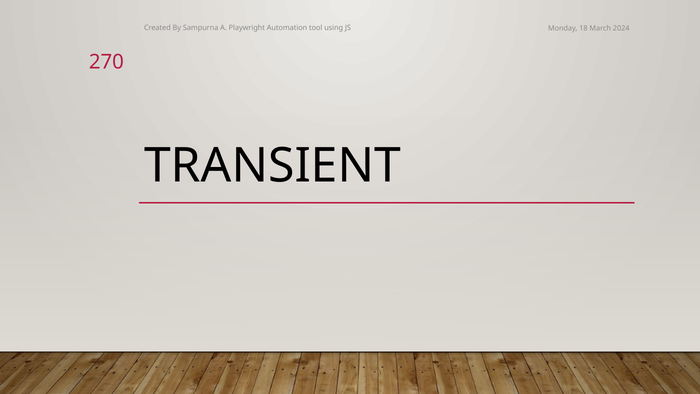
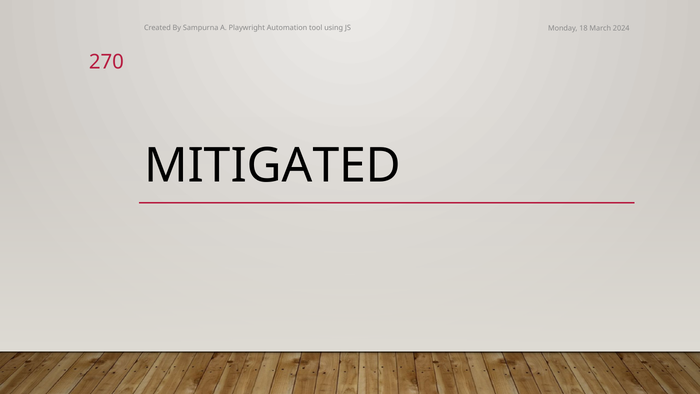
TRANSIENT: TRANSIENT -> MITIGATED (273, 166)
